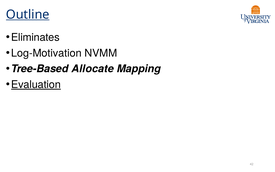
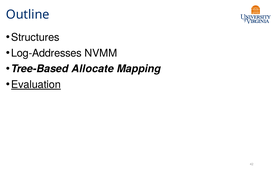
Outline underline: present -> none (28, 14)
Eliminates: Eliminates -> Structures (35, 37)
Log-Motivation: Log-Motivation -> Log-Addresses (46, 53)
